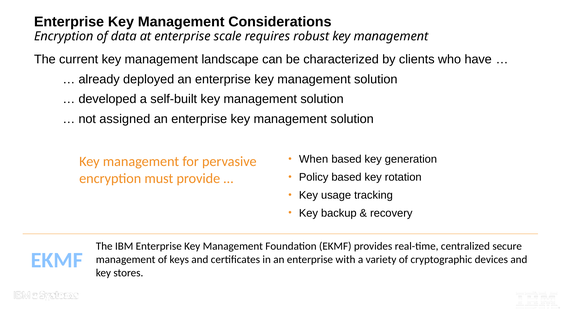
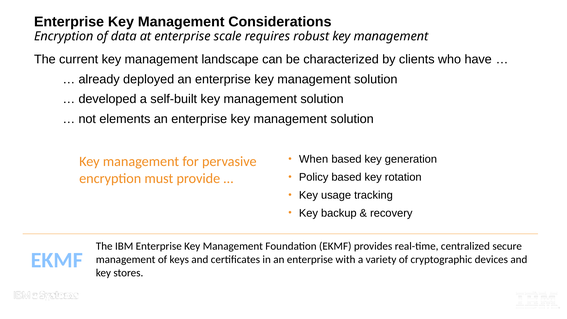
assigned: assigned -> elements (125, 119)
